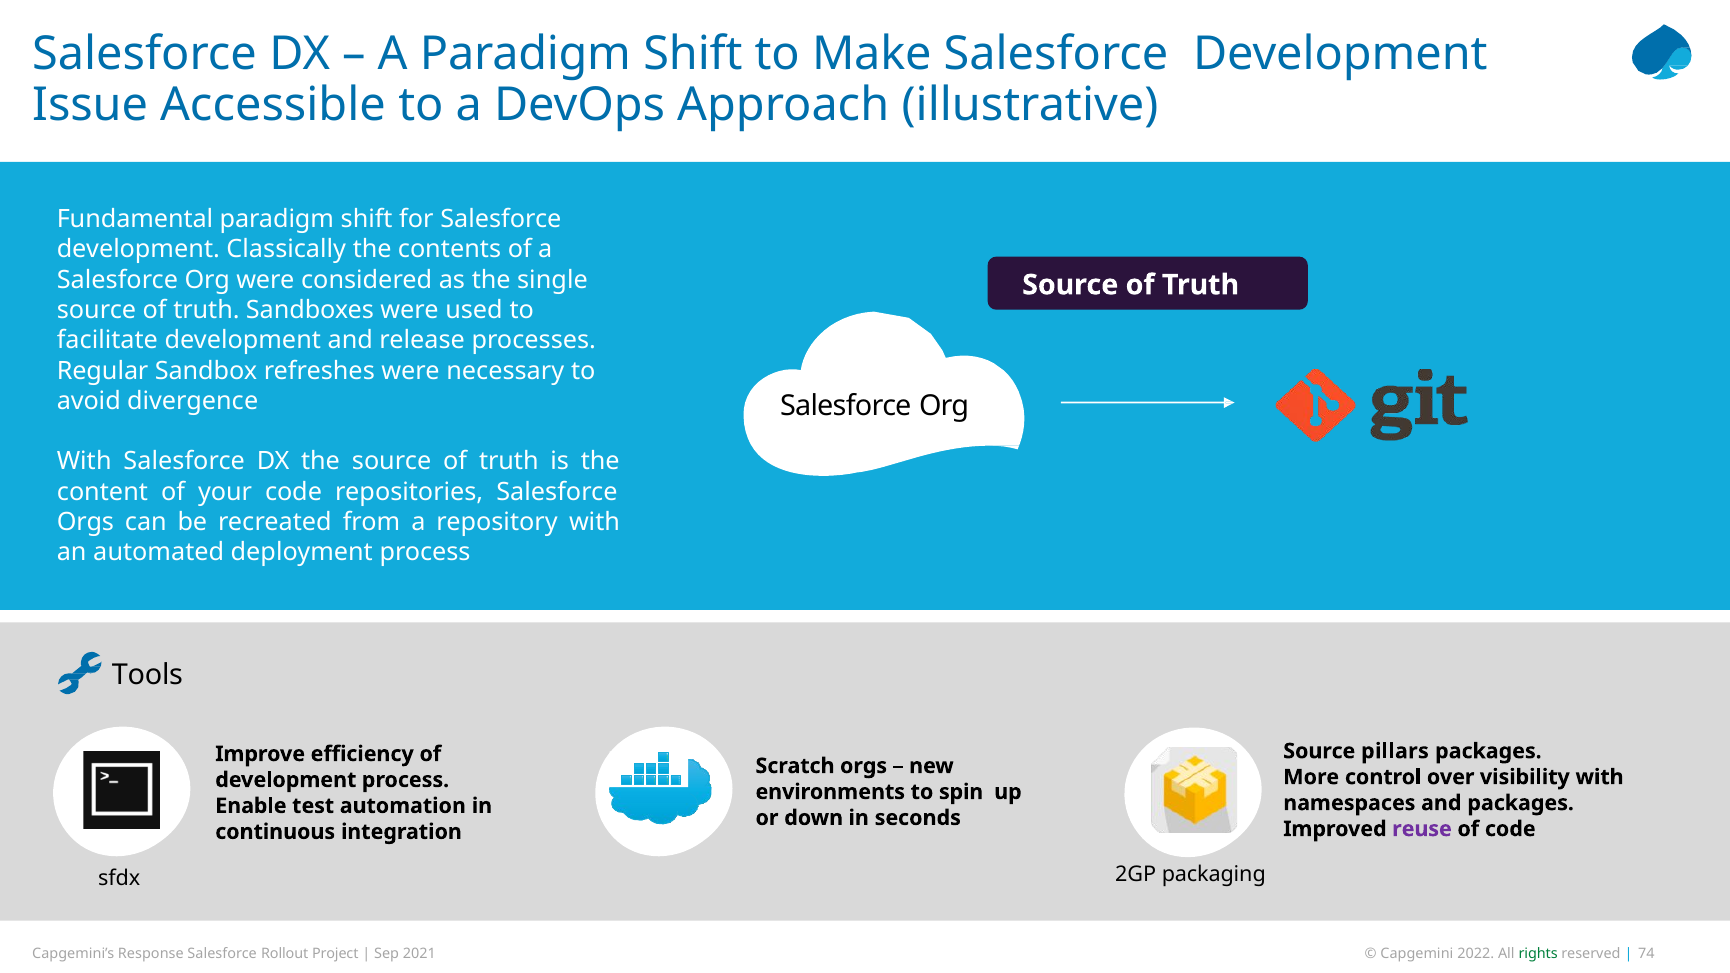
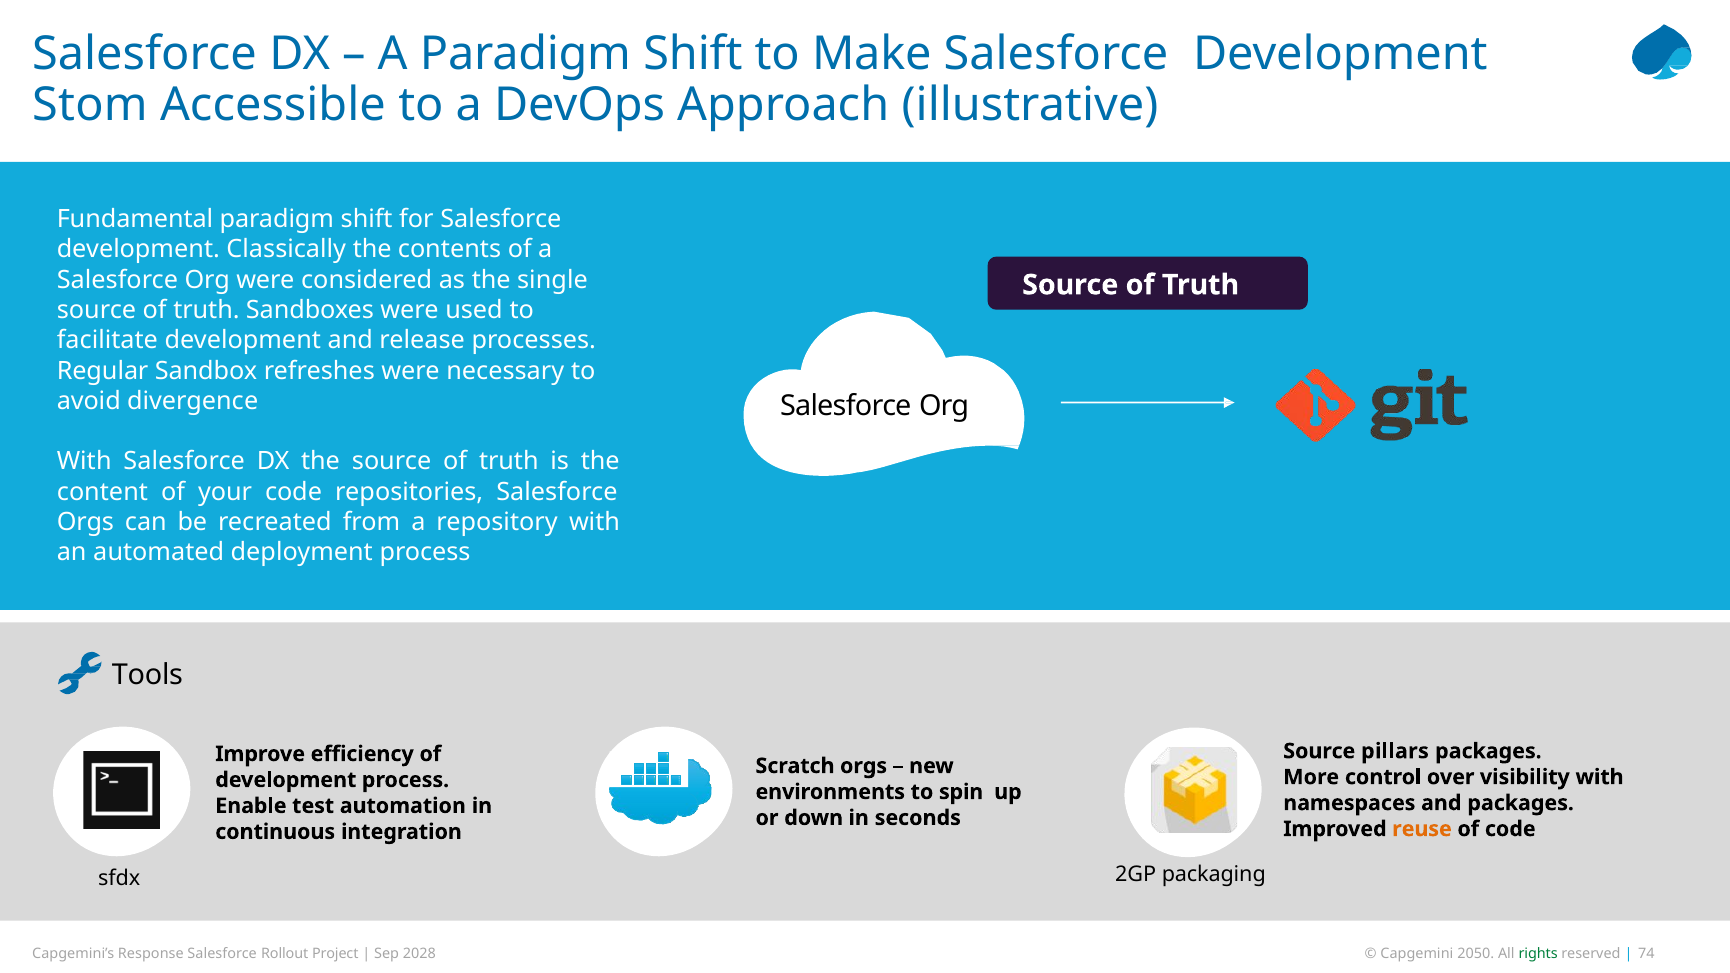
Issue: Issue -> Stom (90, 105)
reuse colour: purple -> orange (1422, 829)
2021: 2021 -> 2028 (419, 953)
2022: 2022 -> 2050 (1476, 953)
